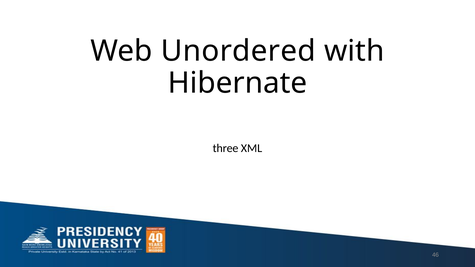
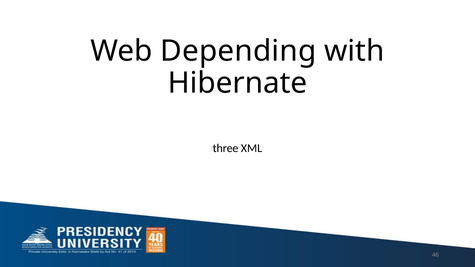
Unordered: Unordered -> Depending (238, 51)
